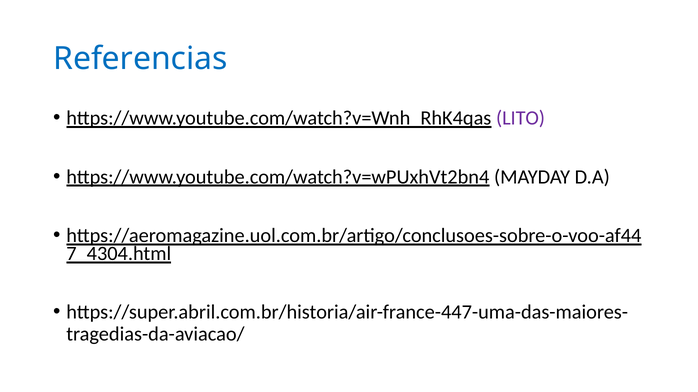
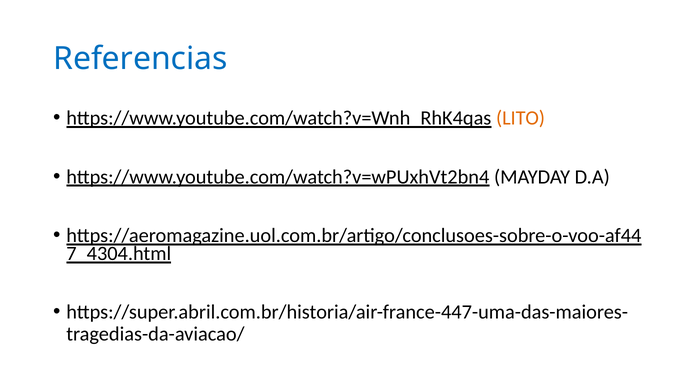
LITO colour: purple -> orange (521, 118)
